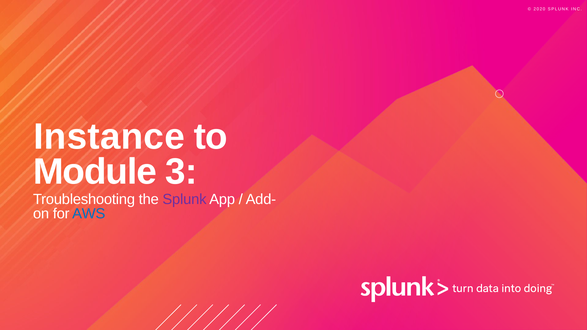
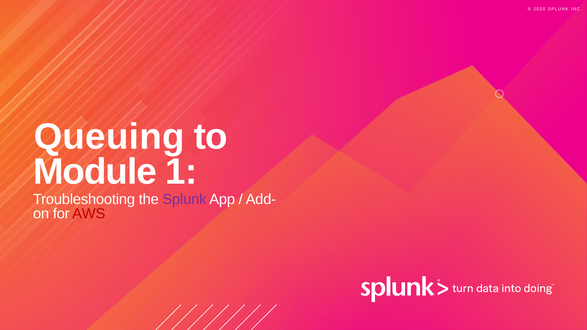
Instance: Instance -> Queuing (109, 137)
3: 3 -> 1 (181, 172)
AWS colour: blue -> red (89, 214)
